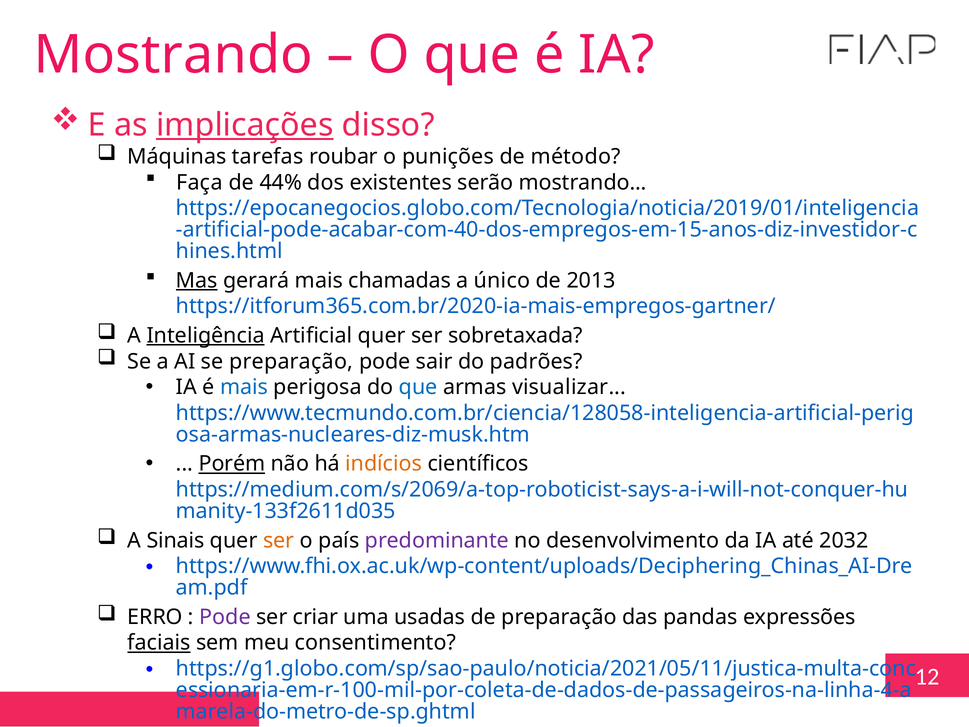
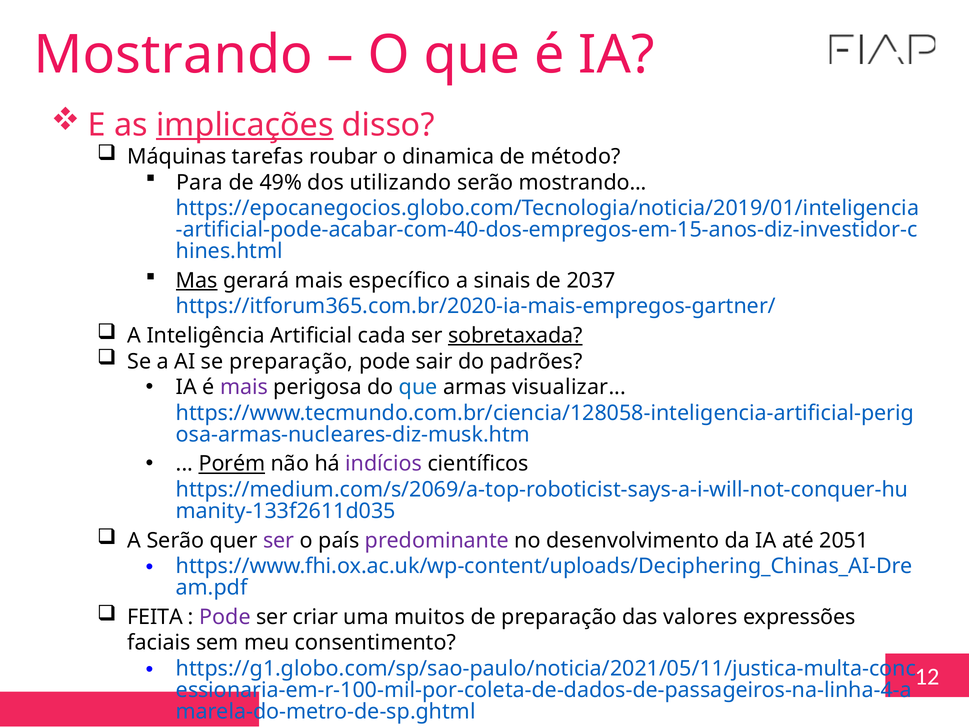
punições: punições -> dinamica (448, 157)
Faça: Faça -> Para (199, 182)
44%: 44% -> 49% (281, 182)
existentes: existentes -> utilizando (401, 182)
chamadas: chamadas -> específico (399, 280)
único: único -> sinais (502, 280)
2013: 2013 -> 2037 (591, 280)
Inteligência underline: present -> none (206, 335)
Artificial quer: quer -> cada (382, 335)
sobretaxada underline: none -> present (515, 335)
mais colour: blue -> purple (244, 387)
indícios colour: orange -> purple (384, 464)
A Sinais: Sinais -> Serão (176, 540)
ser colour: orange -> purple (279, 540)
2032: 2032 -> 2051 (844, 540)
ERRO: ERRO -> FEITA (155, 617)
usadas: usadas -> muitos (430, 617)
pandas: pandas -> valores (700, 617)
faciais underline: present -> none (159, 643)
